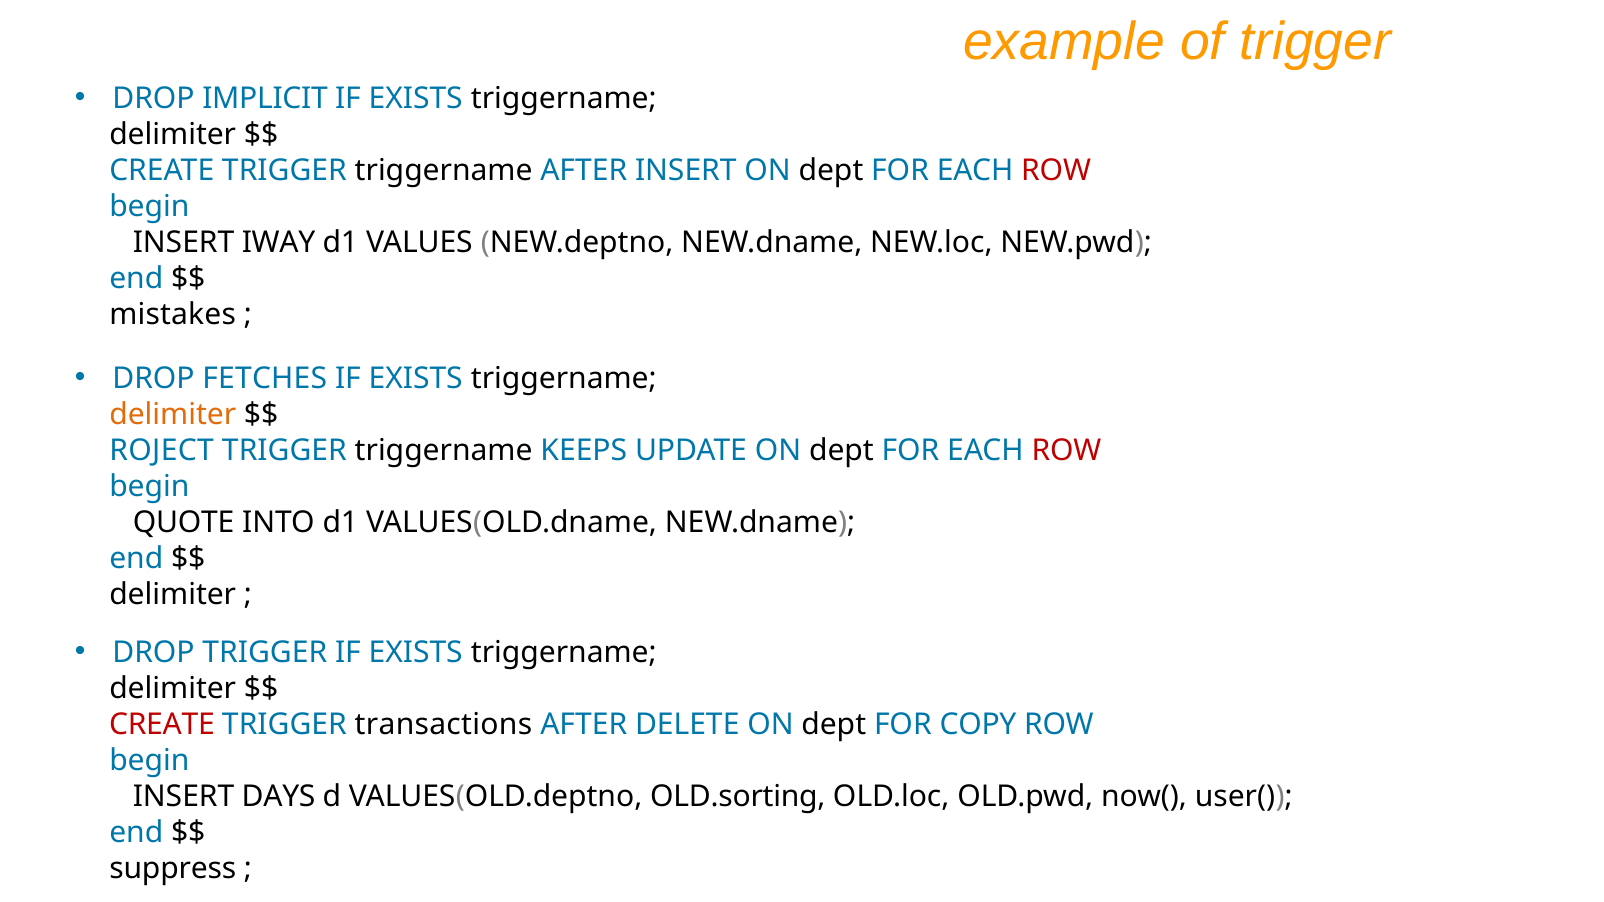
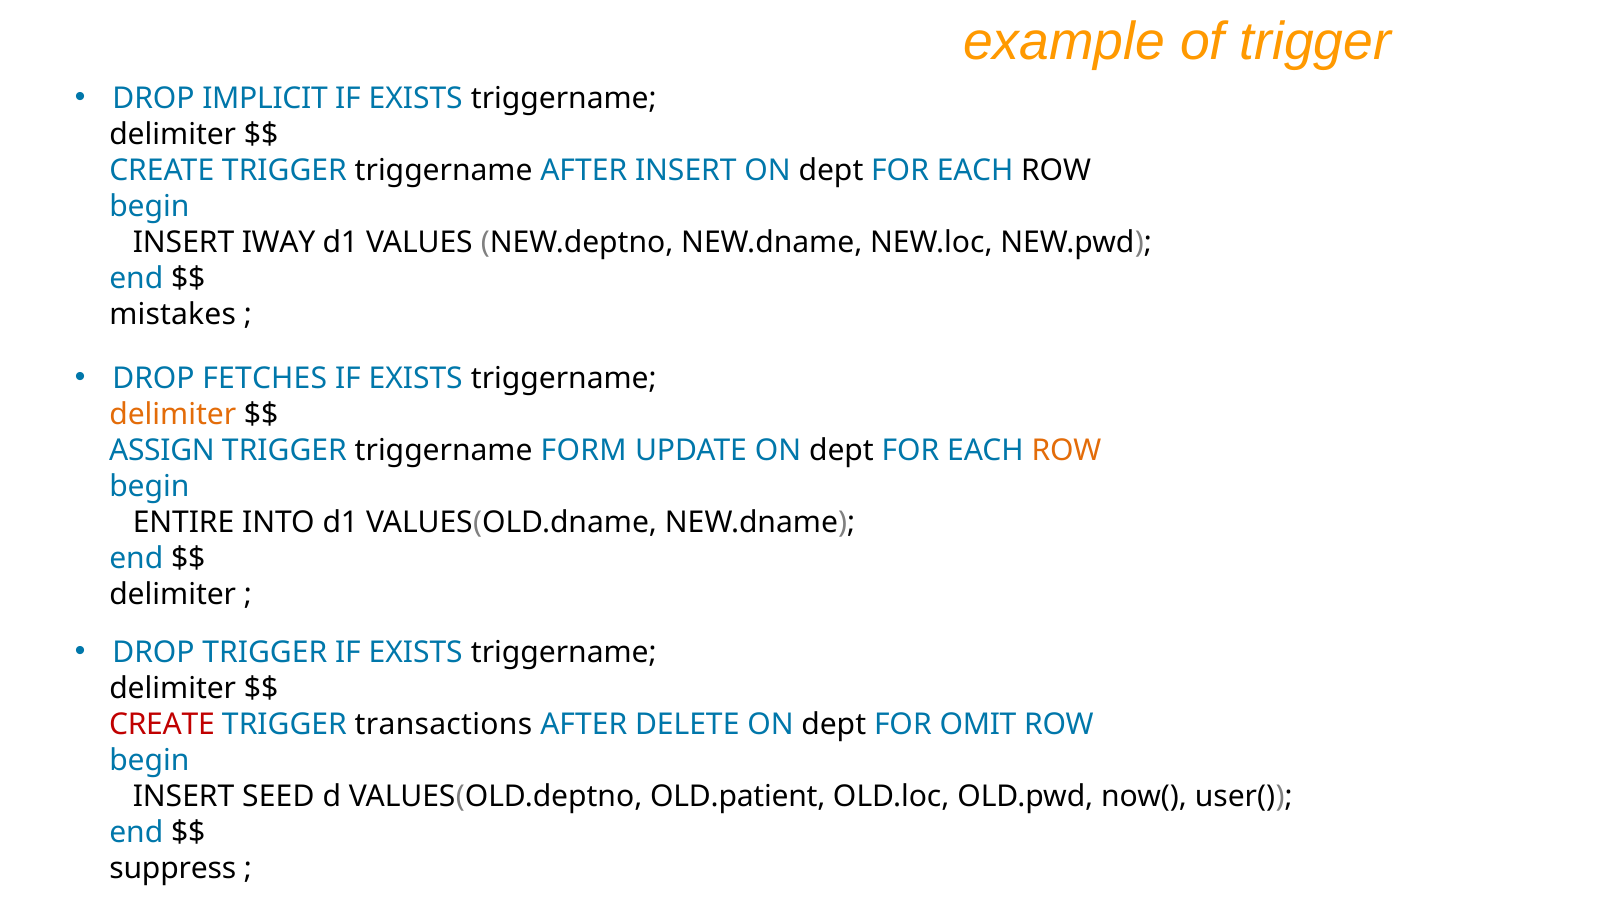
ROW colour: red -> black (1056, 170)
ROJECT: ROJECT -> ASSIGN (162, 451)
KEEPS: KEEPS -> FORM (584, 451)
ROW colour: red -> orange (1067, 451)
QUOTE: QUOTE -> ENTIRE (184, 523)
COPY: COPY -> OMIT (978, 725)
DAYS: DAYS -> SEED (278, 797)
OLD.sorting: OLD.sorting -> OLD.patient (738, 797)
